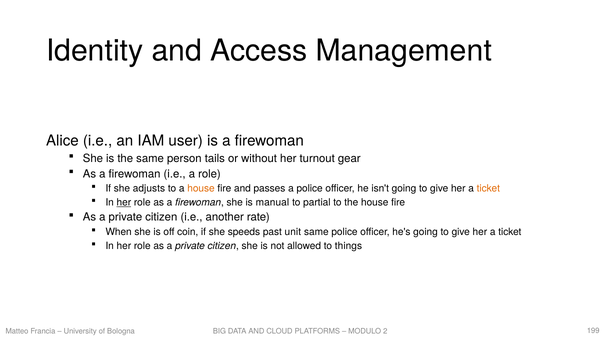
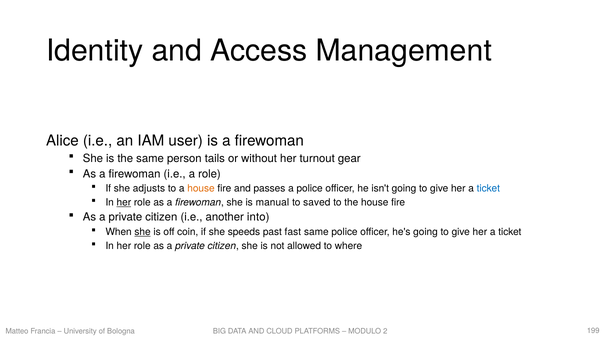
ticket colour: orange -> blue (488, 188)
partial: partial -> saved (317, 202)
rate: rate -> into (258, 217)
she underline: none -> present (143, 232)
unit: unit -> fast (293, 232)
things: things -> where (348, 246)
